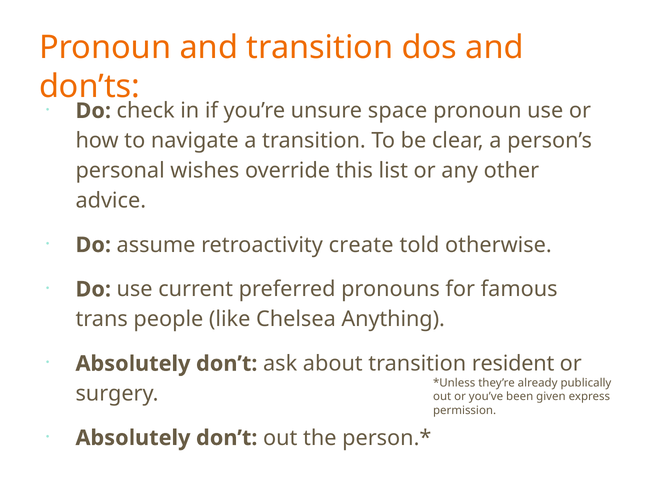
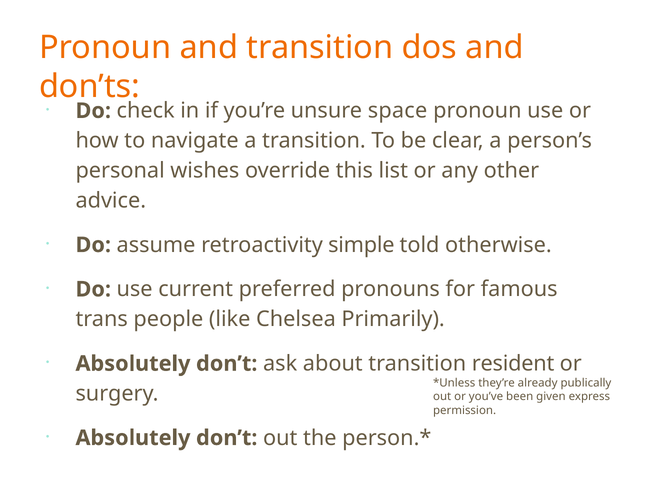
create: create -> simple (361, 245)
Anything: Anything -> Primarily (393, 319)
